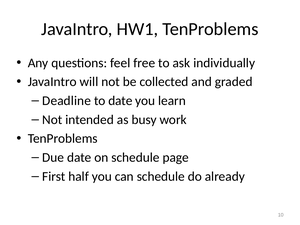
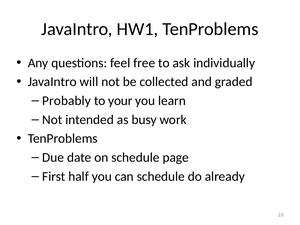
Deadline: Deadline -> Probably (67, 101)
to date: date -> your (120, 101)
